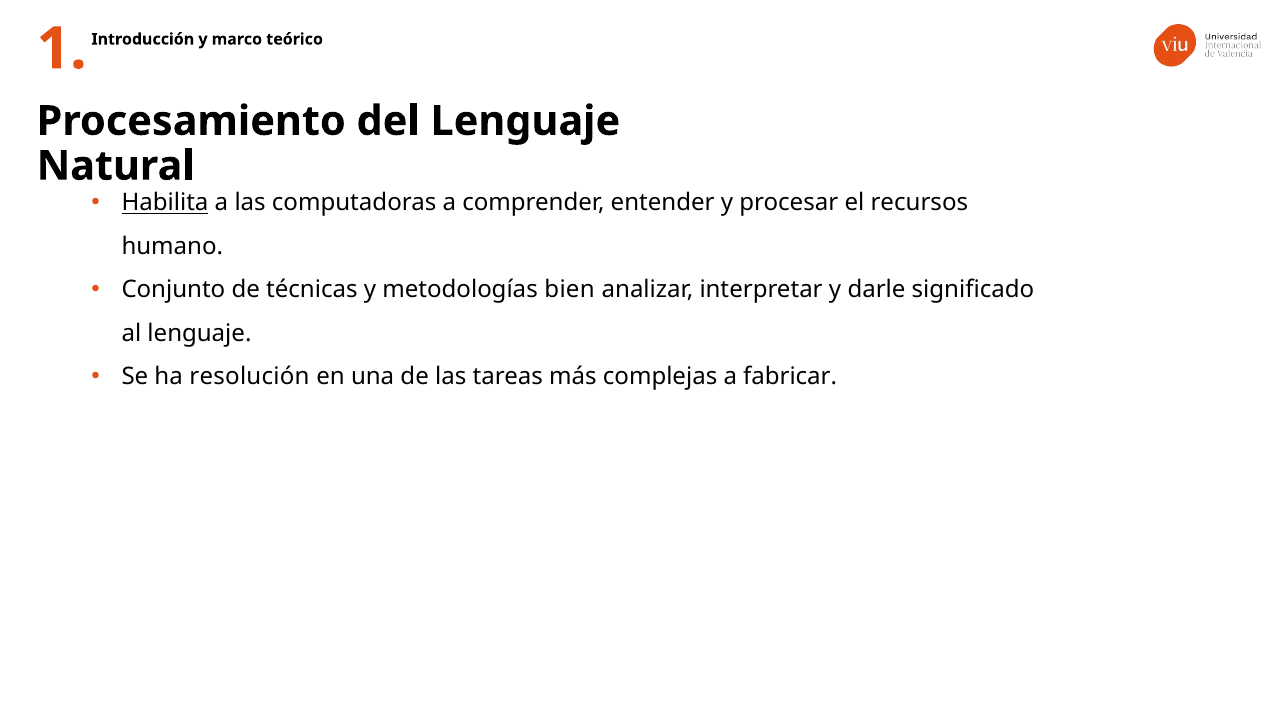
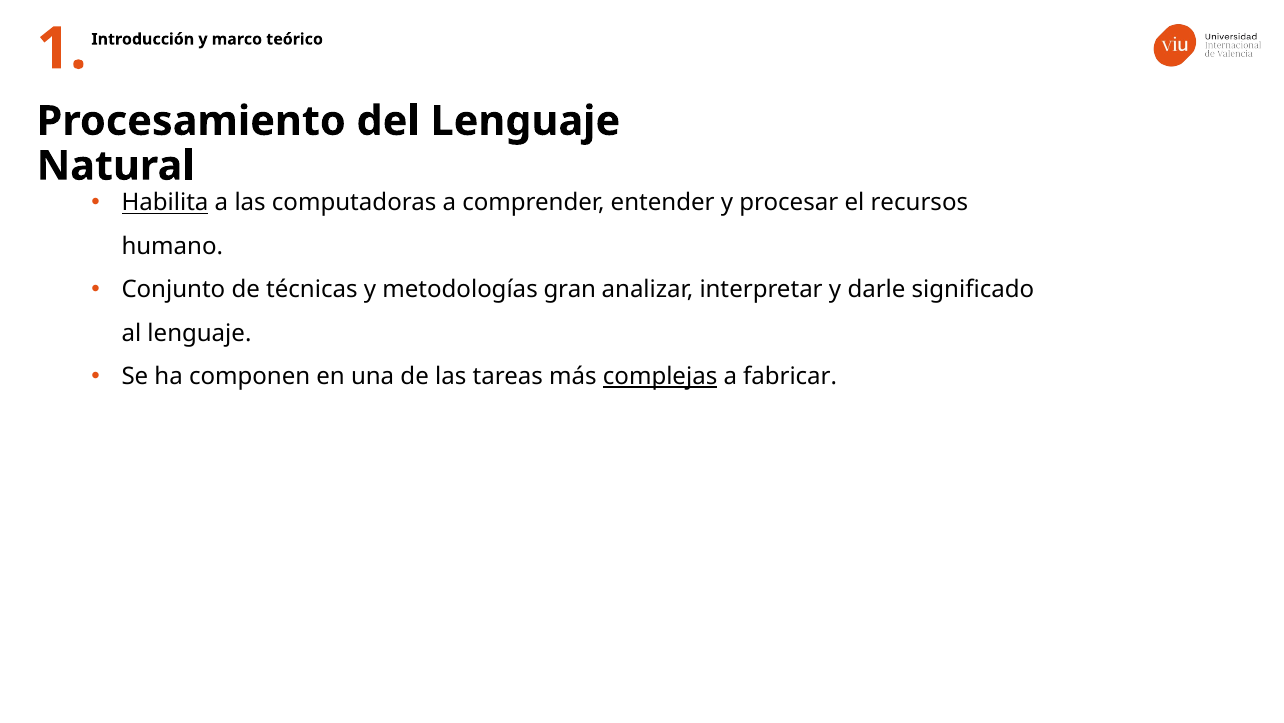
bien: bien -> gran (570, 289)
resolución: resolución -> componen (250, 376)
complejas underline: none -> present (660, 376)
